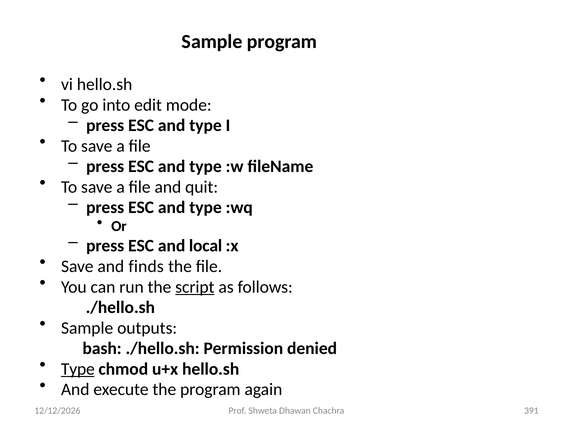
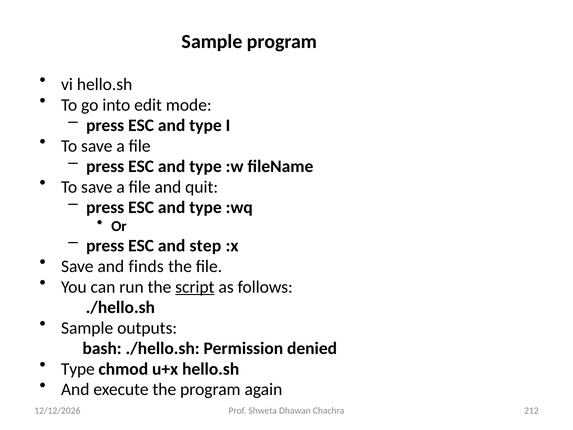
local: local -> step (205, 246)
Type underline: present -> none (78, 369)
391: 391 -> 212 (531, 410)
